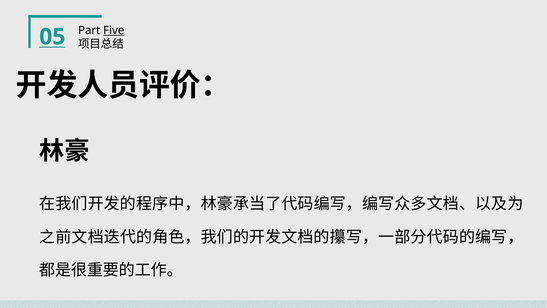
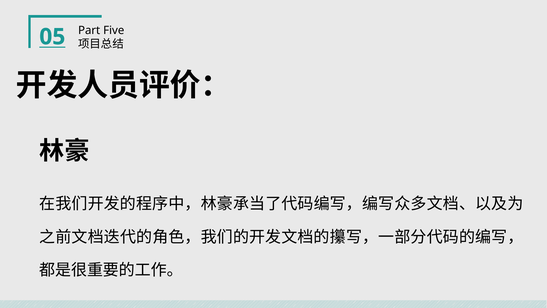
Five underline: present -> none (114, 30)
